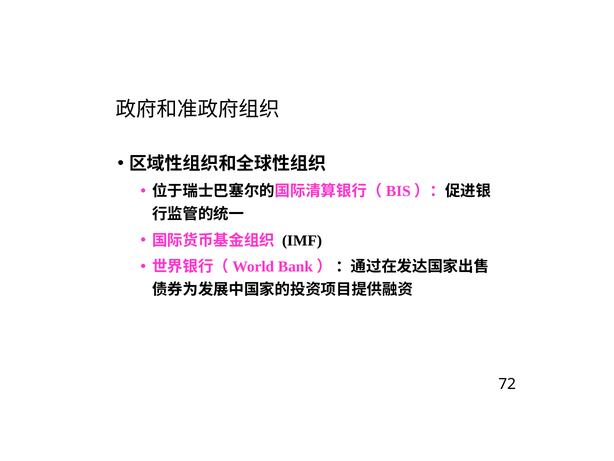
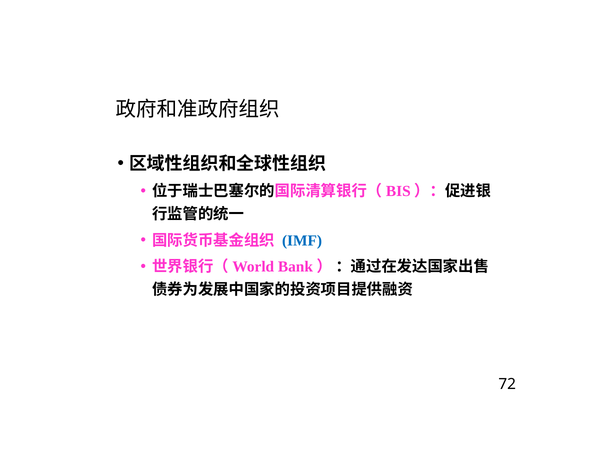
IMF colour: black -> blue (302, 240)
